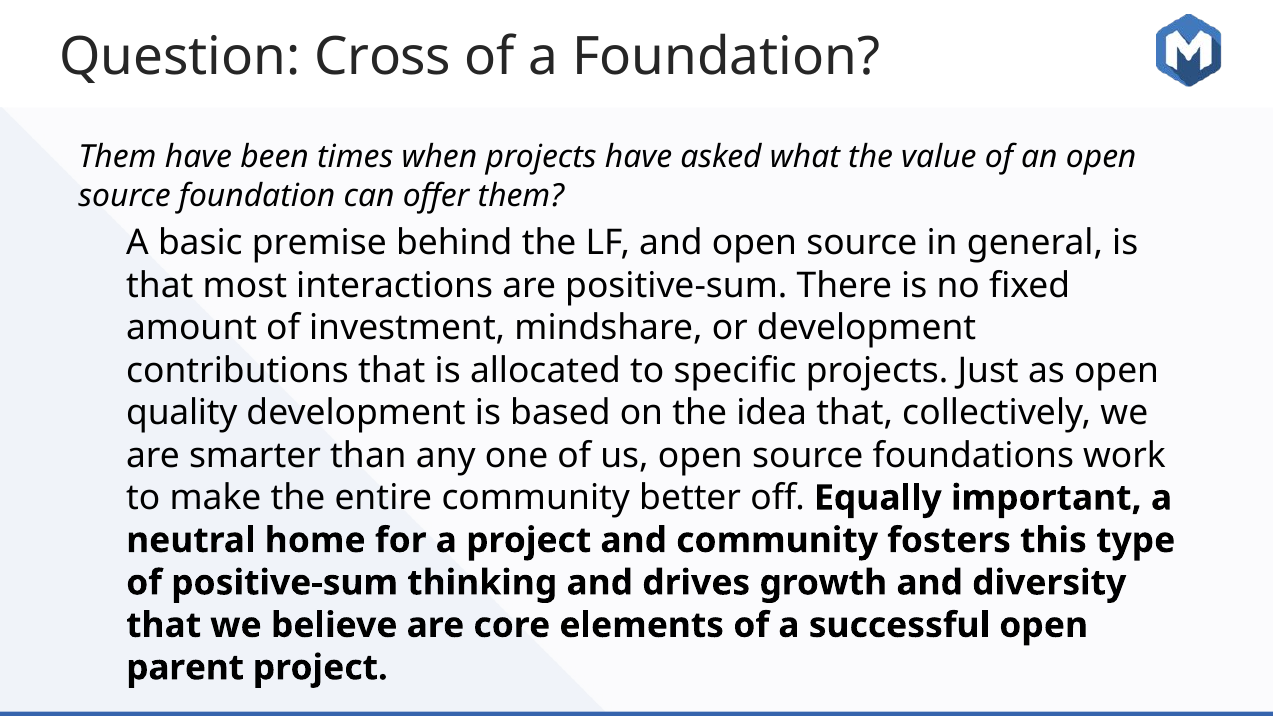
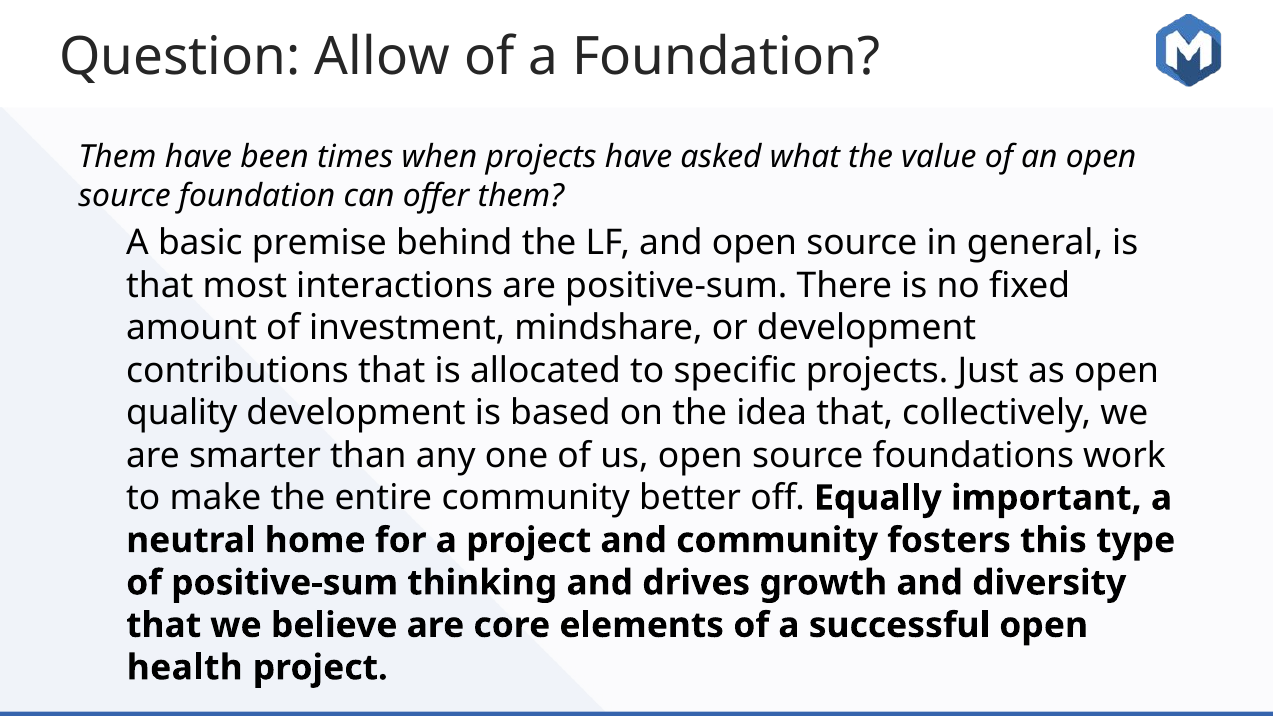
Cross: Cross -> Allow (382, 57)
parent: parent -> health (185, 668)
